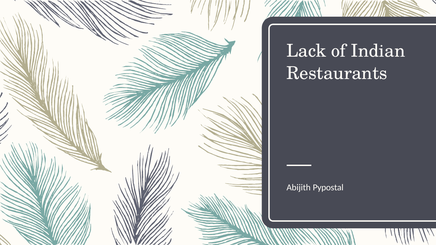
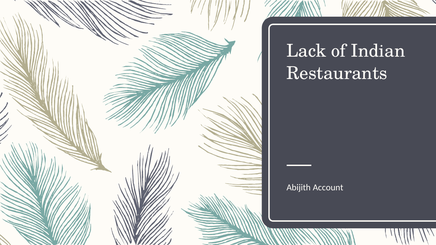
Pypostal: Pypostal -> Account (328, 188)
